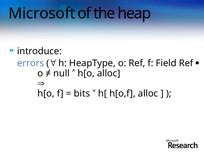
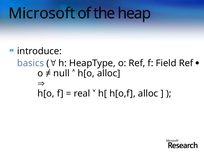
errors: errors -> basics (31, 63)
bits: bits -> real (82, 93)
